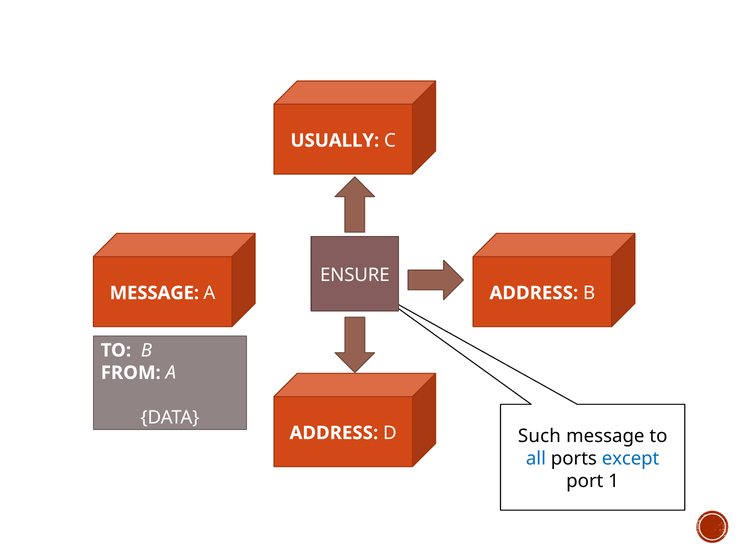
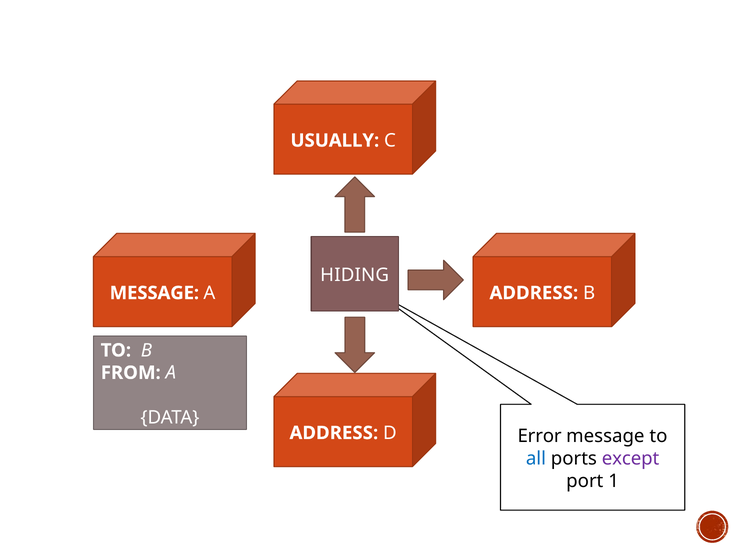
ENSURE: ENSURE -> HIDING (355, 275)
Such: Such -> Error (540, 436)
except colour: blue -> purple (631, 459)
